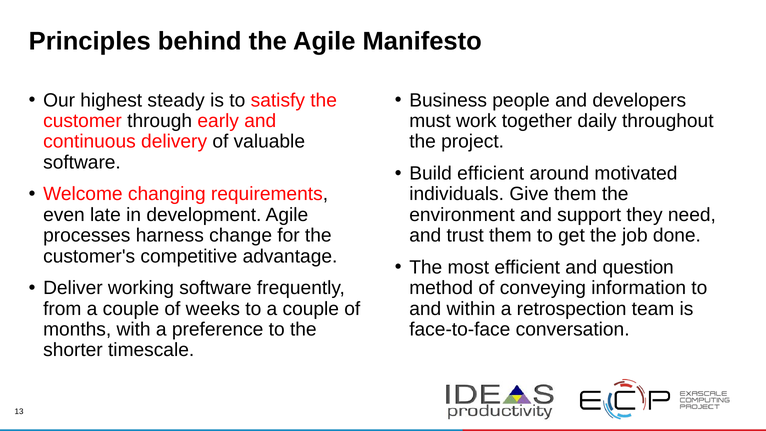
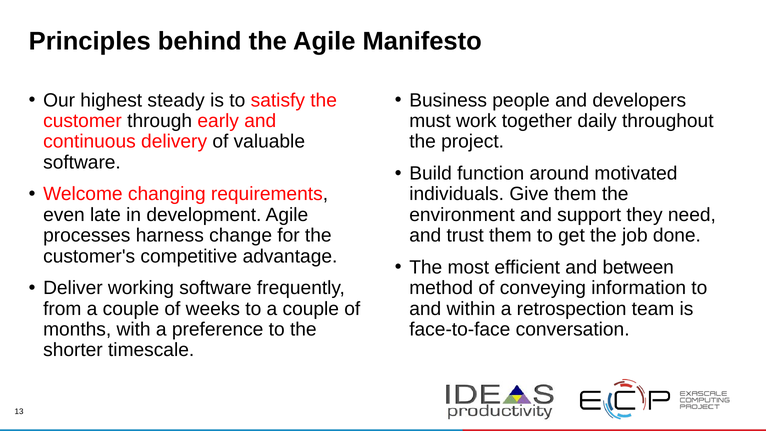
Build efficient: efficient -> function (491, 173)
question: question -> between (638, 267)
